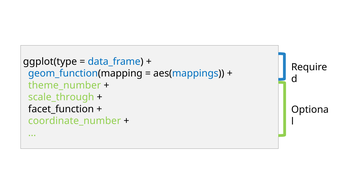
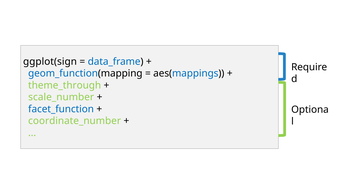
ggplot(type: ggplot(type -> ggplot(sign (50, 61)
theme_number: theme_number -> theme_through (65, 85)
scale_through: scale_through -> scale_number (61, 97)
facet_function colour: black -> blue (61, 109)
